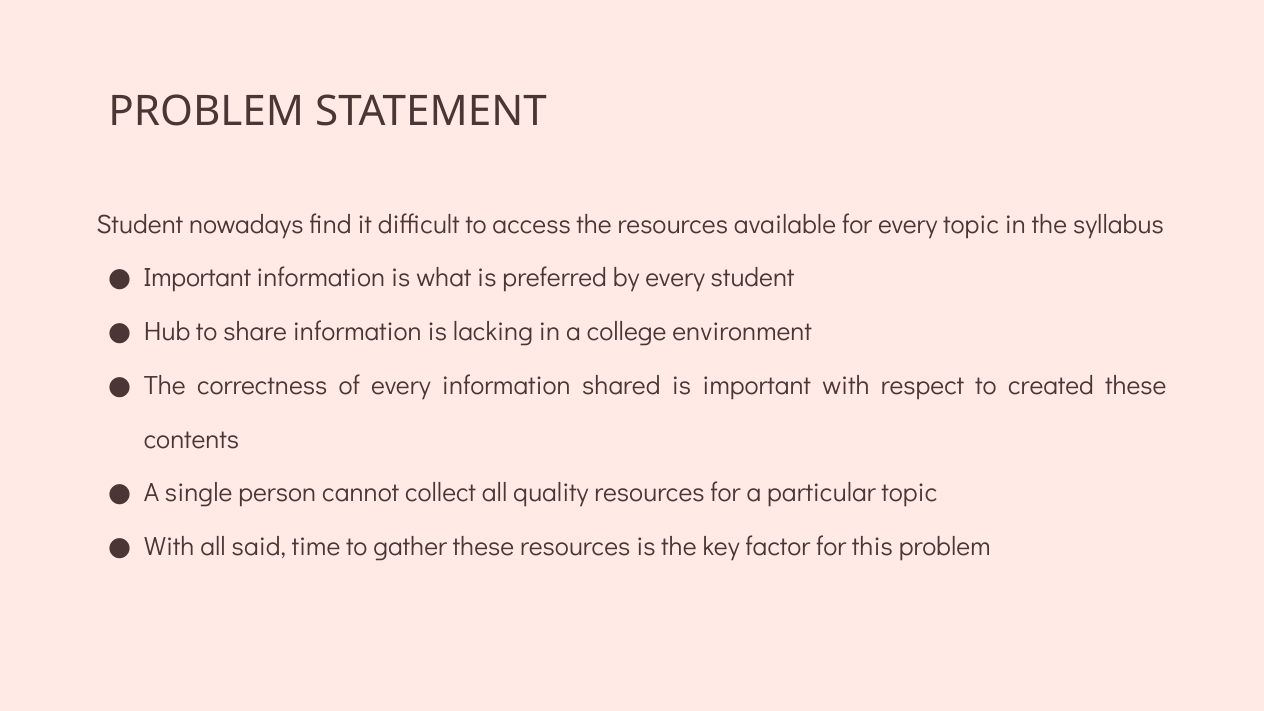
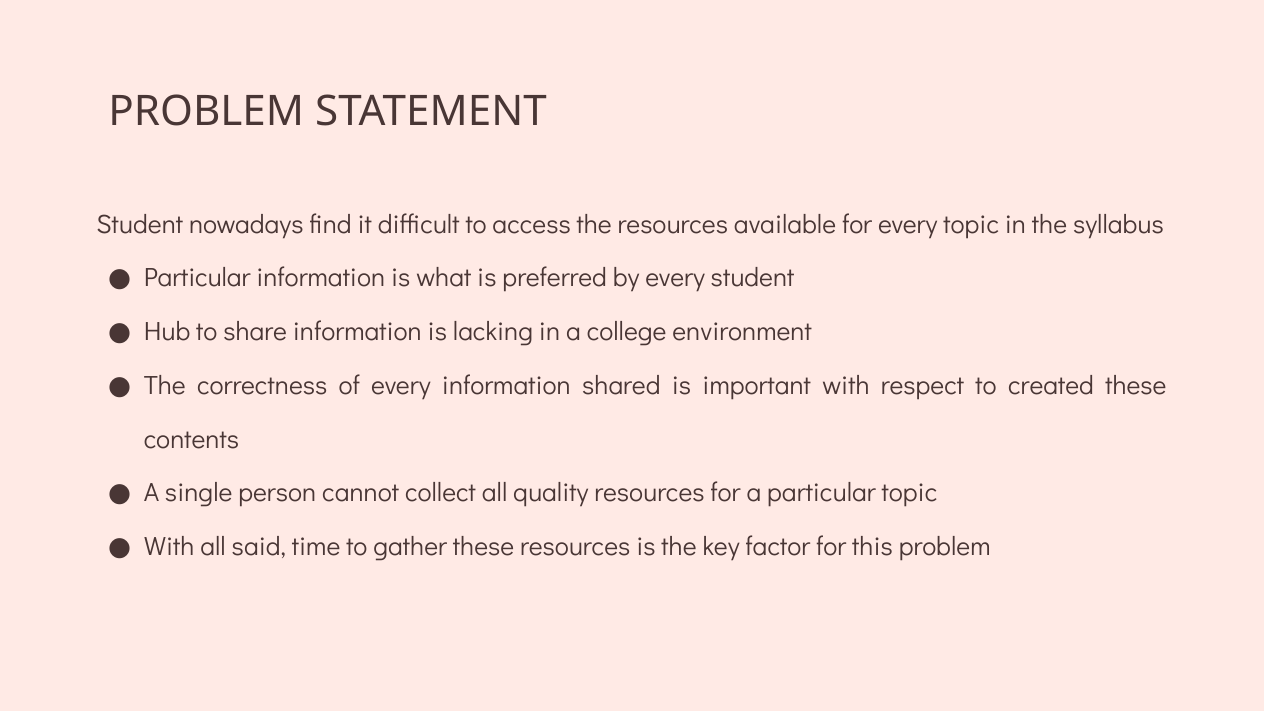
Important: Important -> Particular (197, 278)
